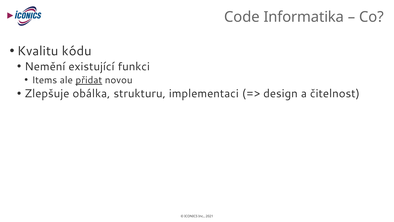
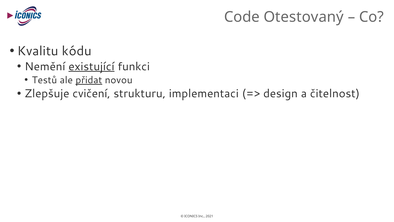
Informatika: Informatika -> Otestovaný (304, 17)
existující underline: none -> present (91, 66)
Items: Items -> Testů (44, 80)
obálka: obálka -> cvičení (91, 94)
